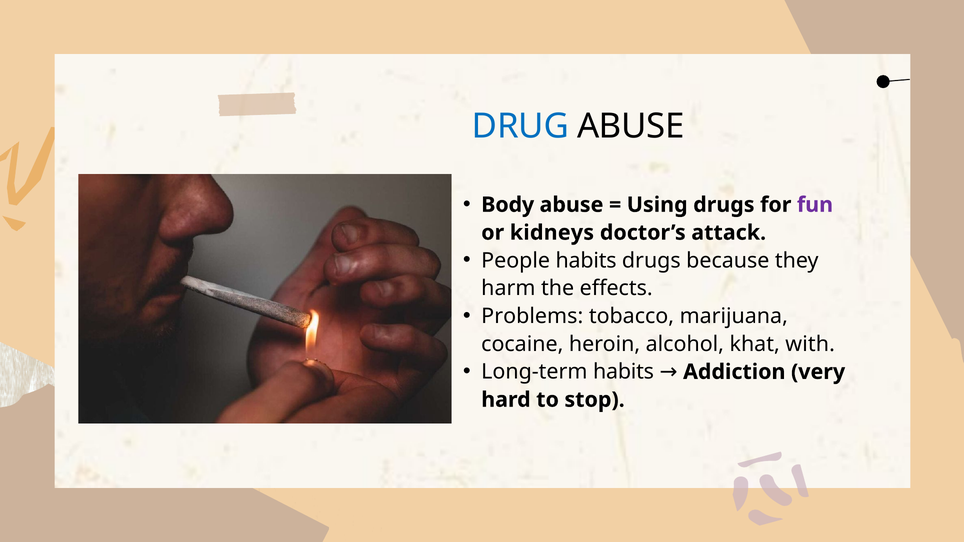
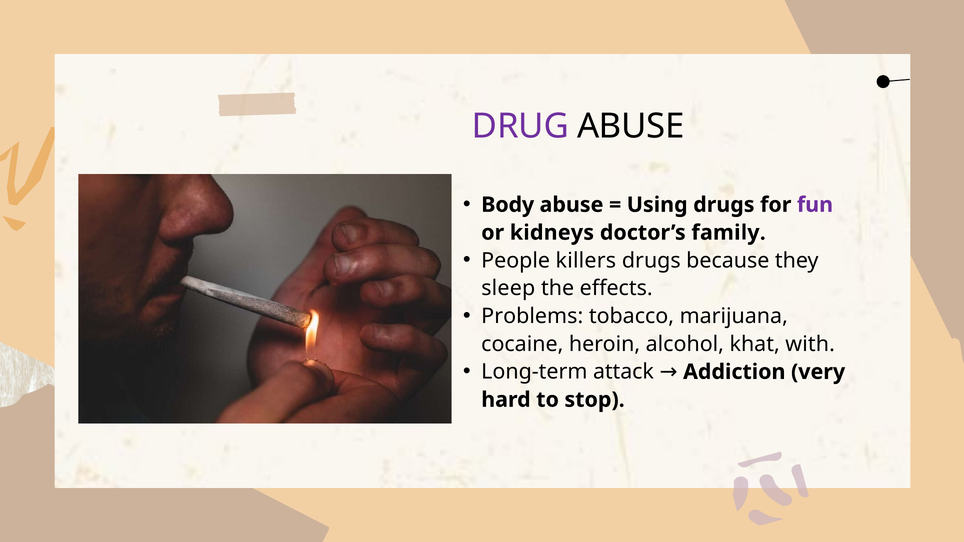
DRUG colour: blue -> purple (520, 126)
attack: attack -> family (729, 233)
People habits: habits -> killers (586, 261)
harm: harm -> sleep (508, 288)
Long-term habits: habits -> attack (623, 372)
